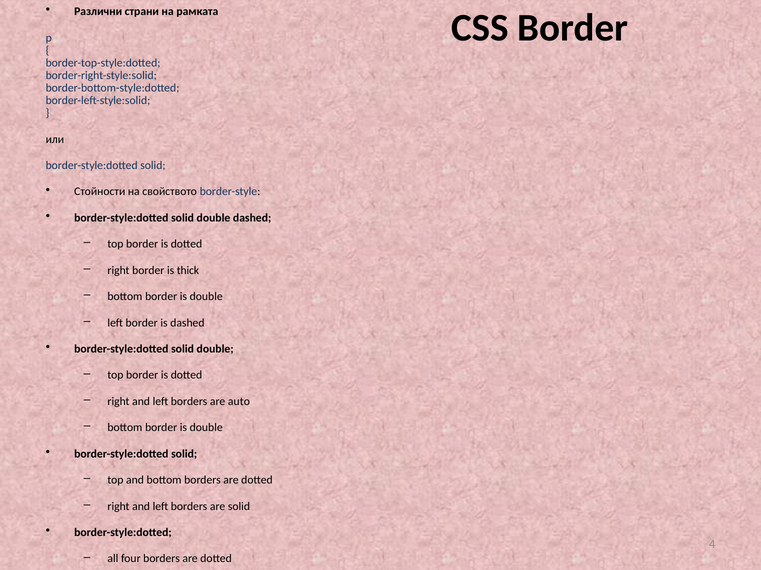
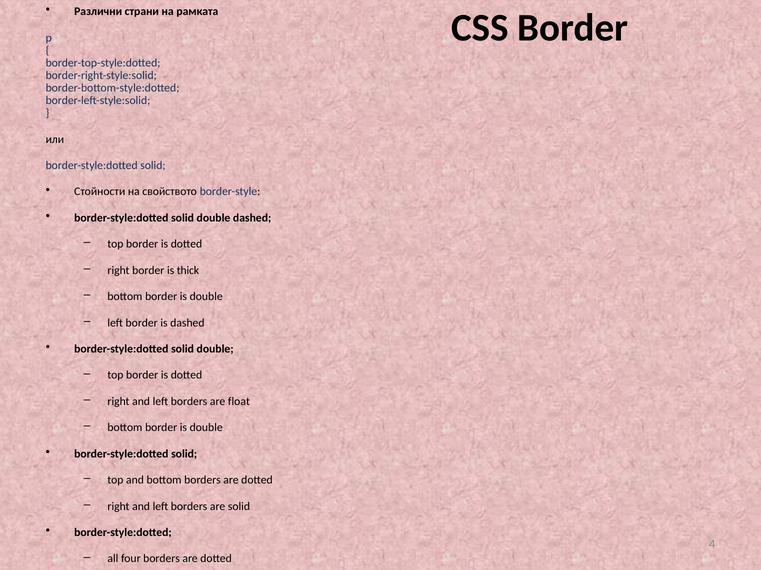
auto: auto -> float (239, 402)
